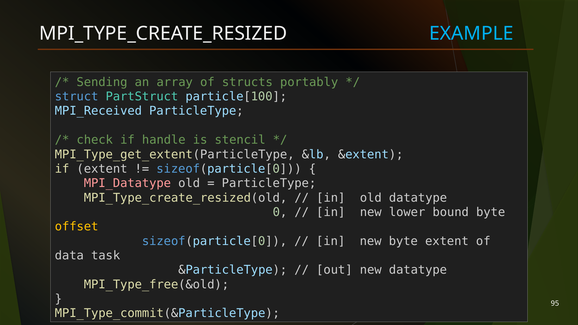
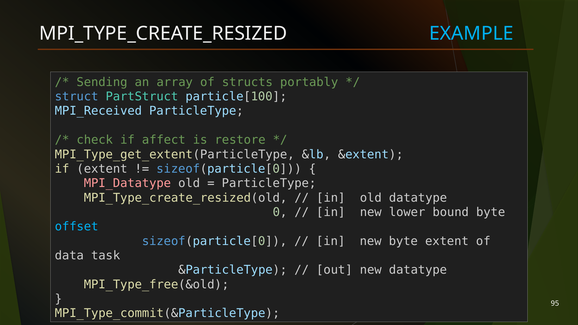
handle: handle -> affect (164, 140)
stencil: stencil -> restore (240, 140)
offset colour: yellow -> light blue (77, 227)
